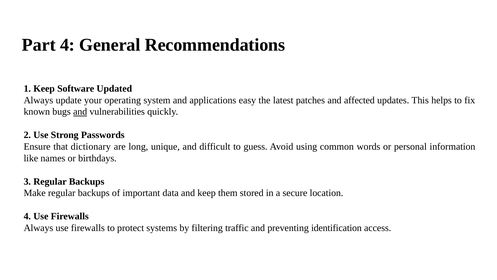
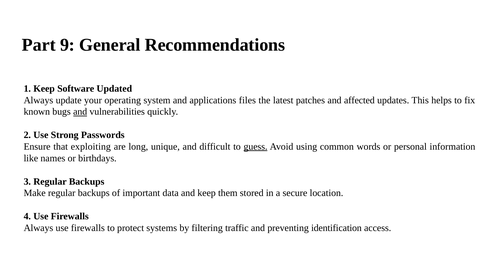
Part 4: 4 -> 9 (68, 45)
easy: easy -> files (247, 100)
dictionary: dictionary -> exploiting (91, 146)
guess underline: none -> present (256, 146)
